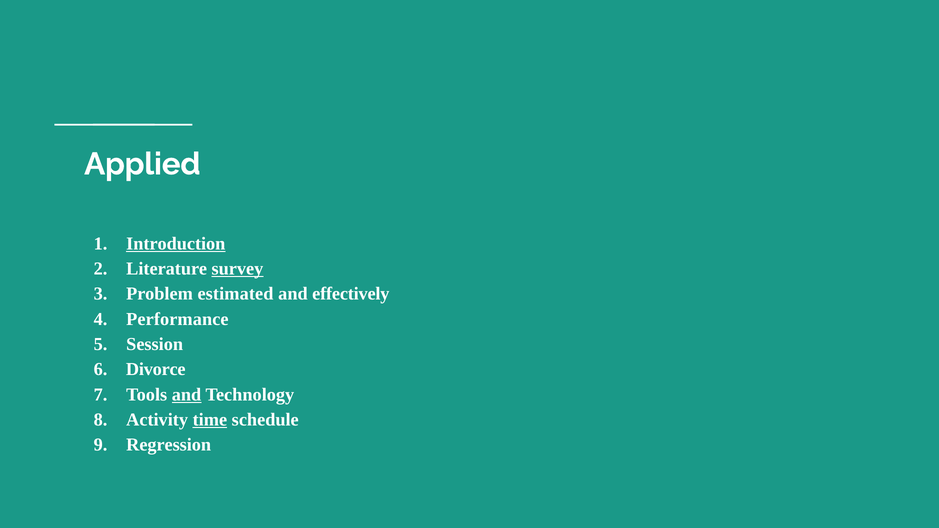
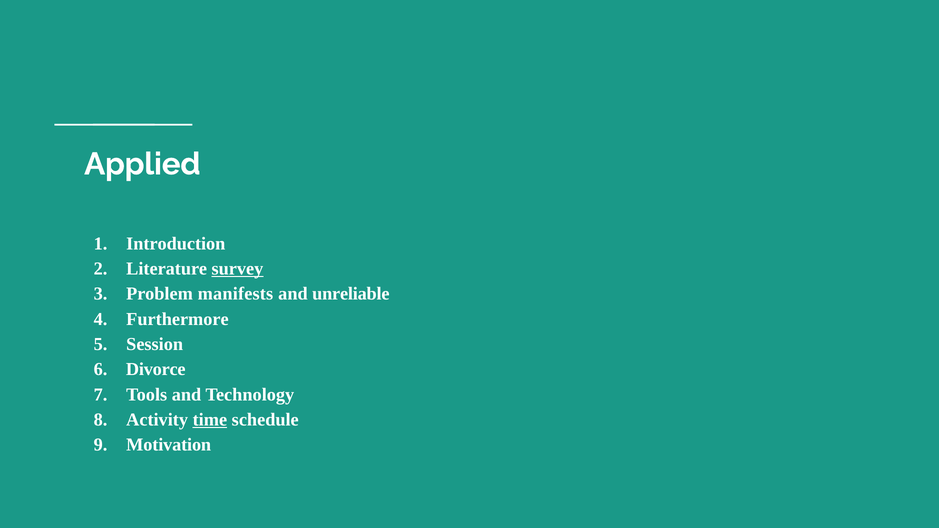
Introduction underline: present -> none (176, 244)
estimated: estimated -> manifests (235, 294)
effectively: effectively -> unreliable (351, 294)
Performance: Performance -> Furthermore (177, 319)
and underline: present -> none (187, 395)
Regression: Regression -> Motivation (169, 445)
